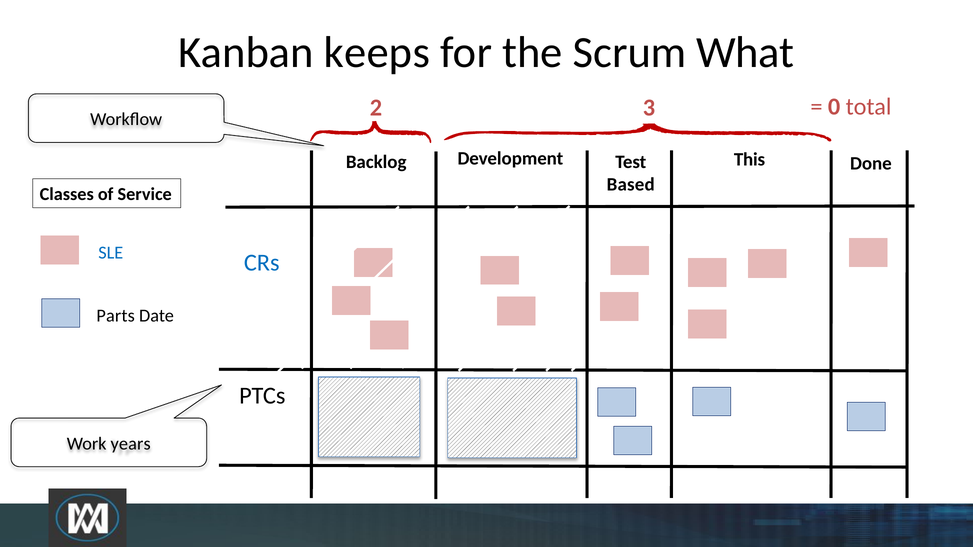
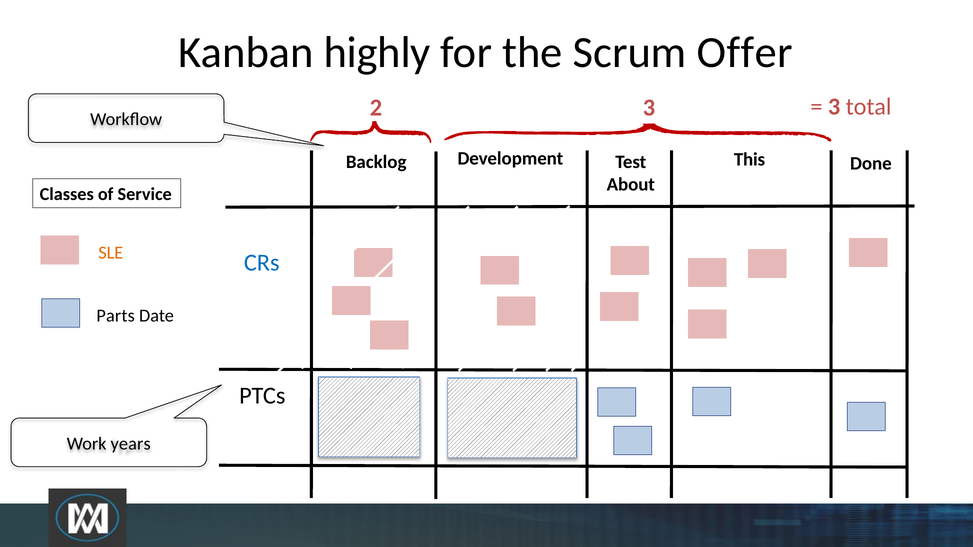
keeps: keeps -> highly (377, 53)
What: What -> Offer (745, 53)
0: 0 -> 3 (834, 107)
Based: Based -> About (631, 185)
SLE colour: blue -> orange (111, 253)
